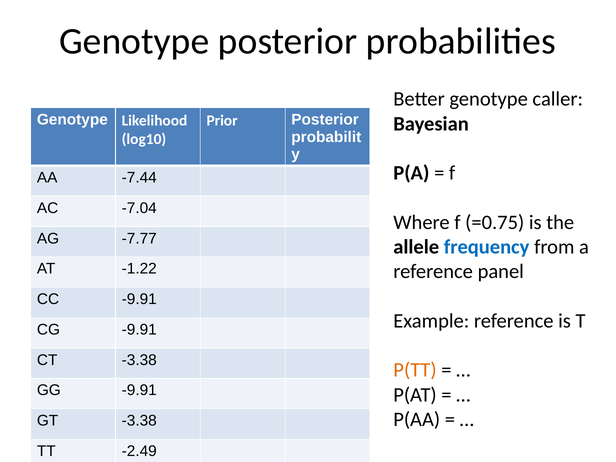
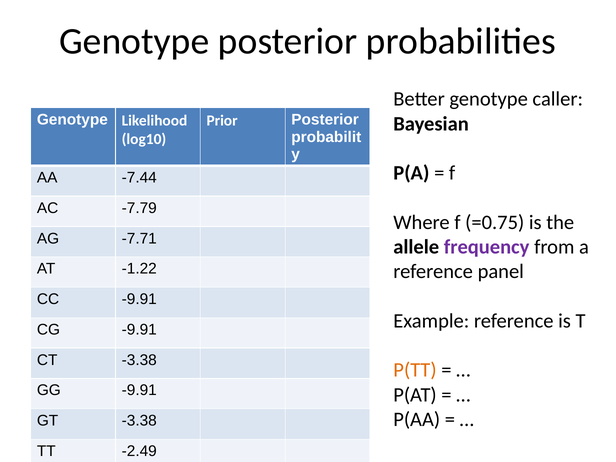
-7.04: -7.04 -> -7.79 (139, 208)
-7.77: -7.77 -> -7.71 (139, 238)
frequency colour: blue -> purple (487, 247)
